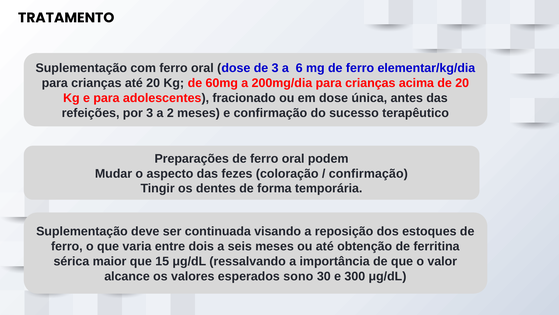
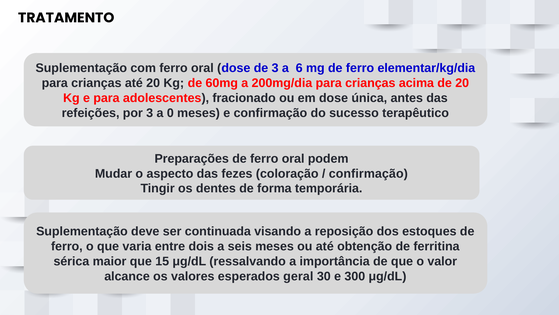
2: 2 -> 0 (170, 113)
sono: sono -> geral (298, 276)
